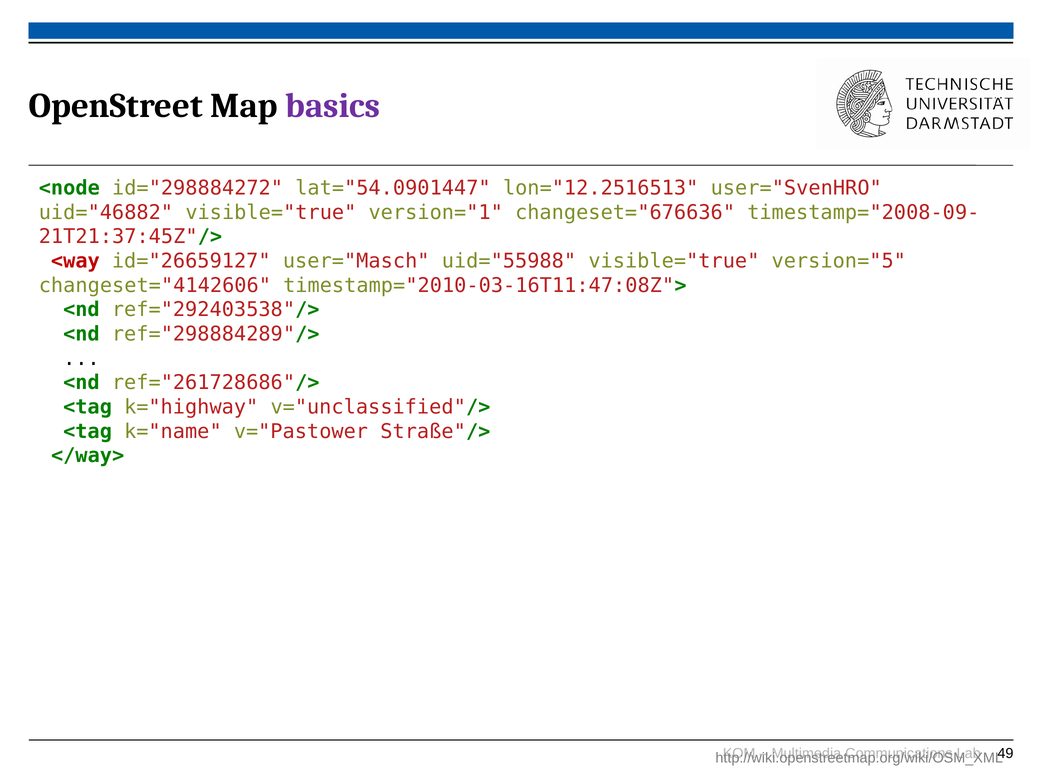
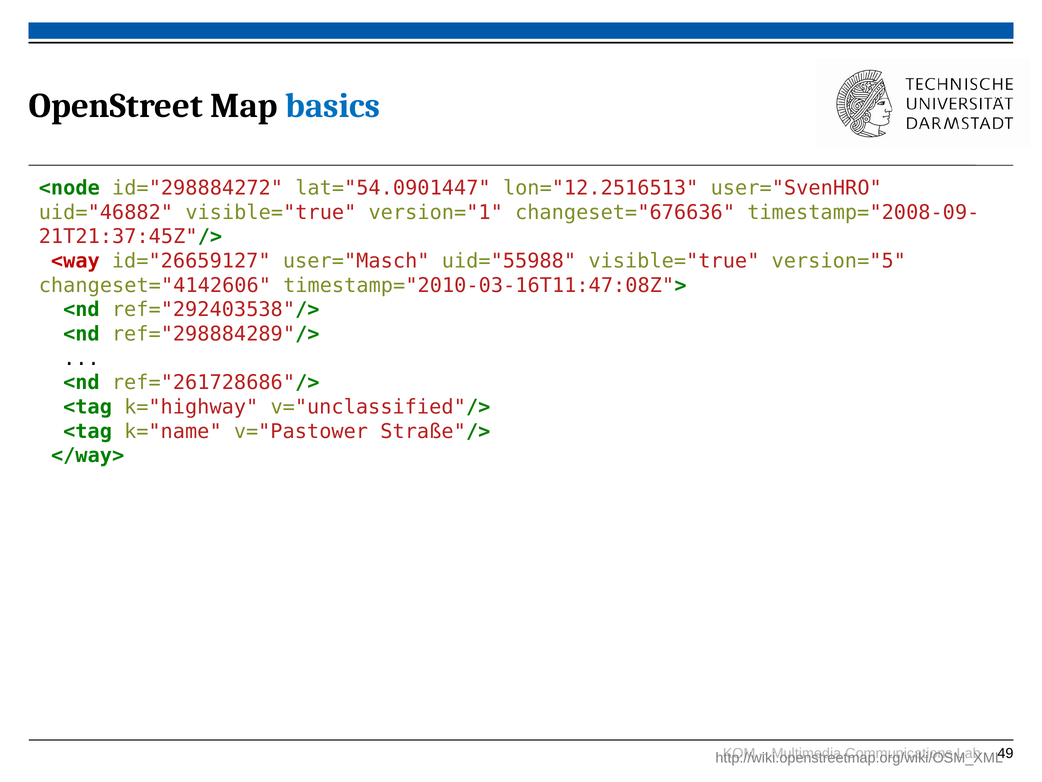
basics colour: purple -> blue (333, 106)
